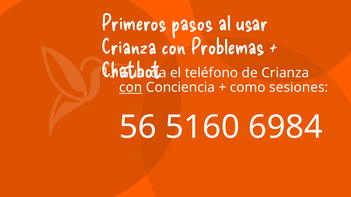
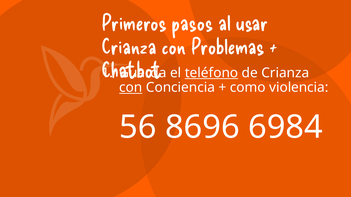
teléfono underline: none -> present (212, 73)
sesiones: sesiones -> violencia (299, 88)
5160: 5160 -> 8696 (202, 127)
